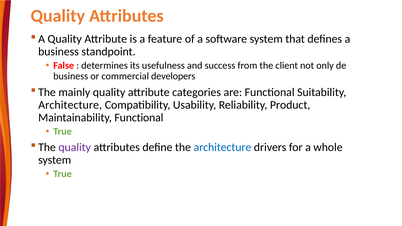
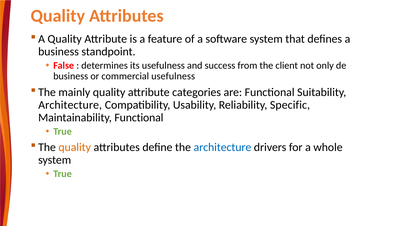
commercial developers: developers -> usefulness (173, 76)
Product: Product -> Specific (290, 105)
quality colour: purple -> orange (75, 147)
